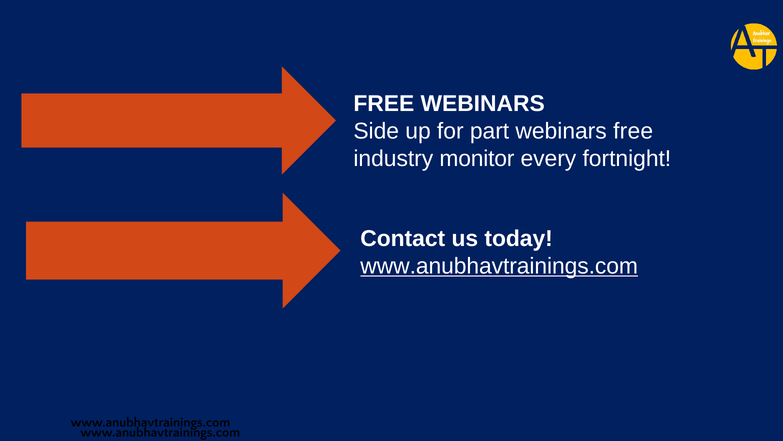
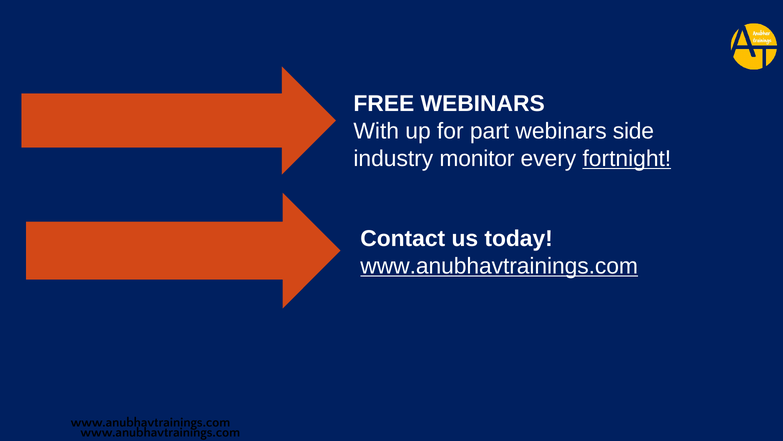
Side: Side -> With (376, 131)
webinars free: free -> side (633, 131)
fortnight underline: none -> present (627, 158)
